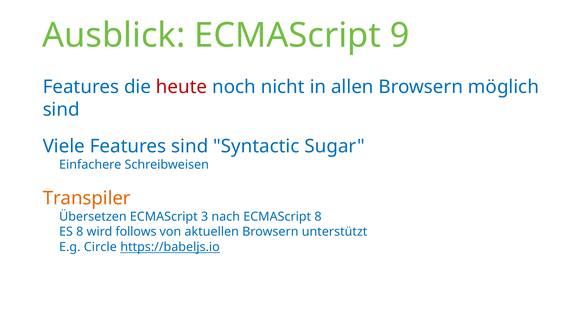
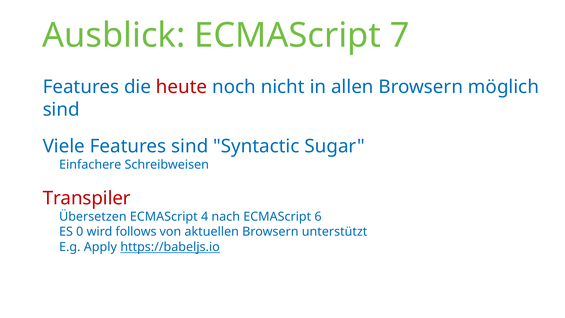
9: 9 -> 7 (400, 36)
Transpiler colour: orange -> red (87, 198)
3: 3 -> 4 (205, 217)
ECMAScript 8: 8 -> 6 (318, 217)
ES 8: 8 -> 0 (80, 232)
Circle: Circle -> Apply (100, 247)
